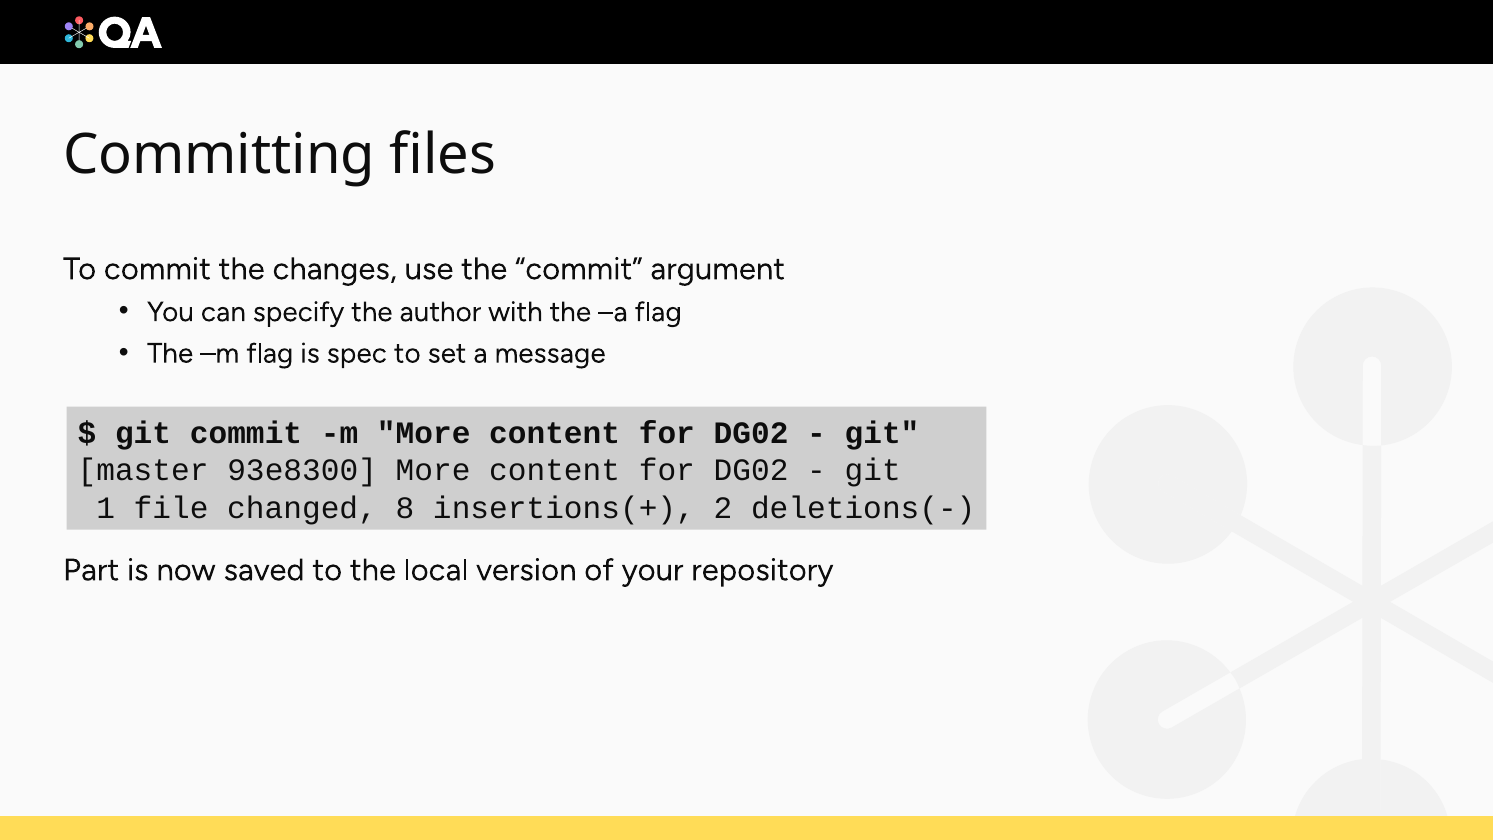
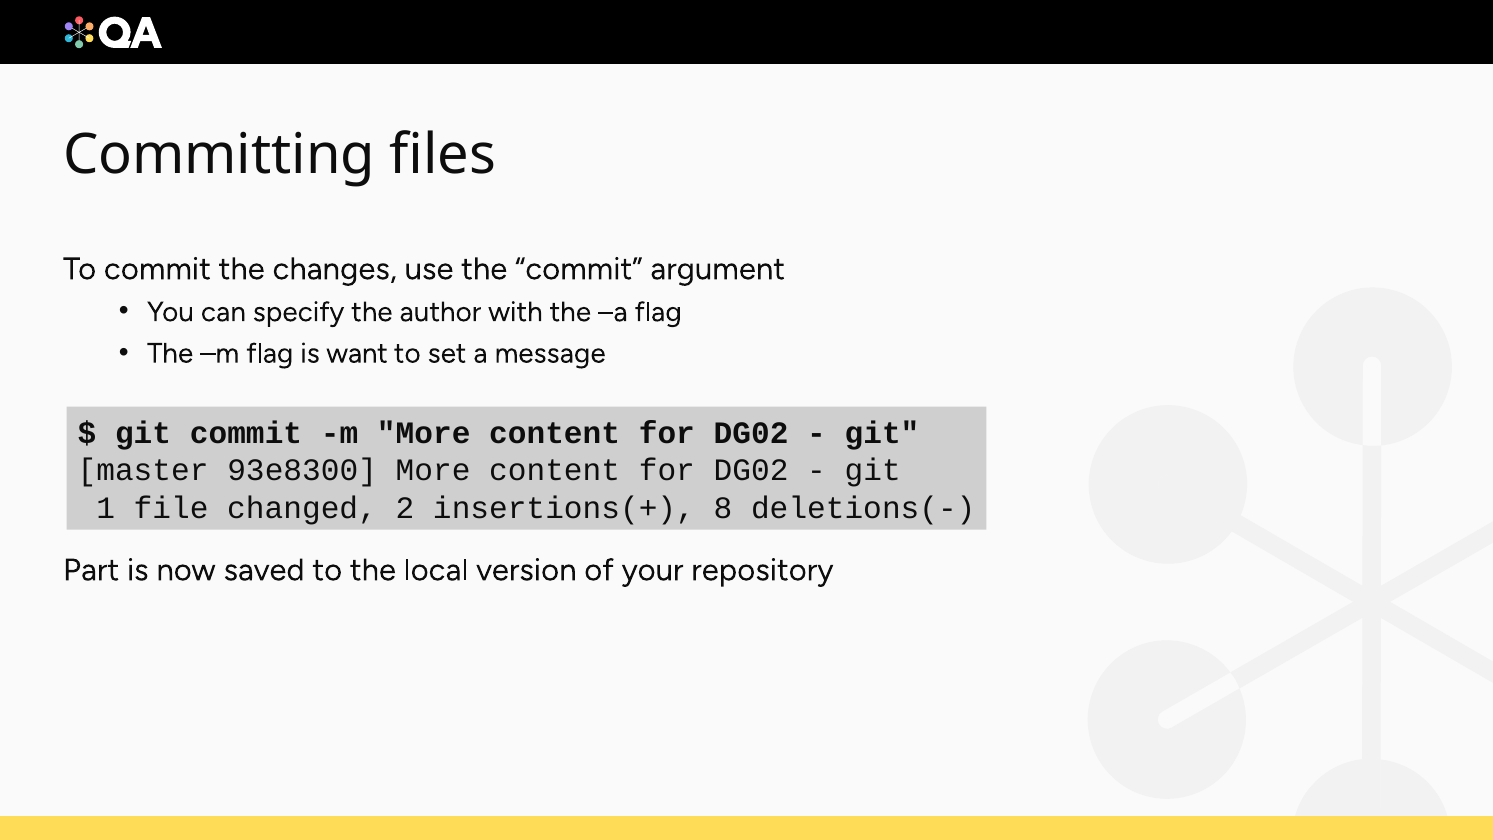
spec: spec -> want (357, 353)
8: 8 -> 2 (405, 508)
2: 2 -> 8 (723, 508)
